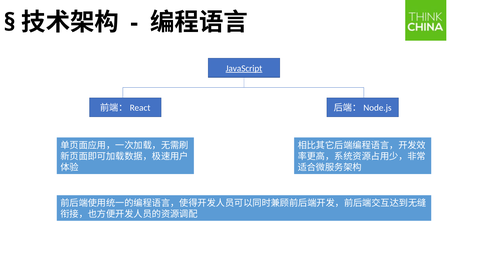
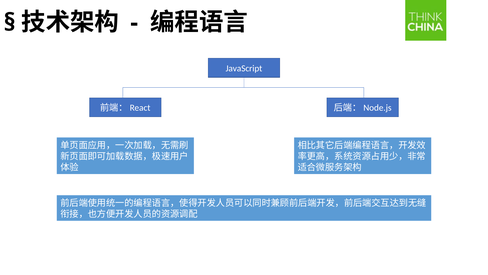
JavaScript underline: present -> none (244, 68)
